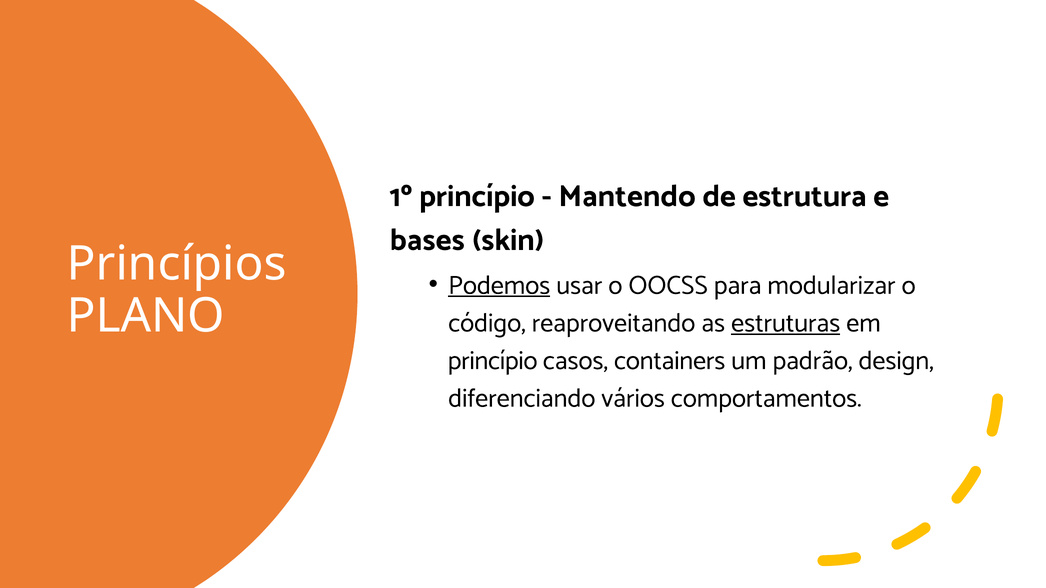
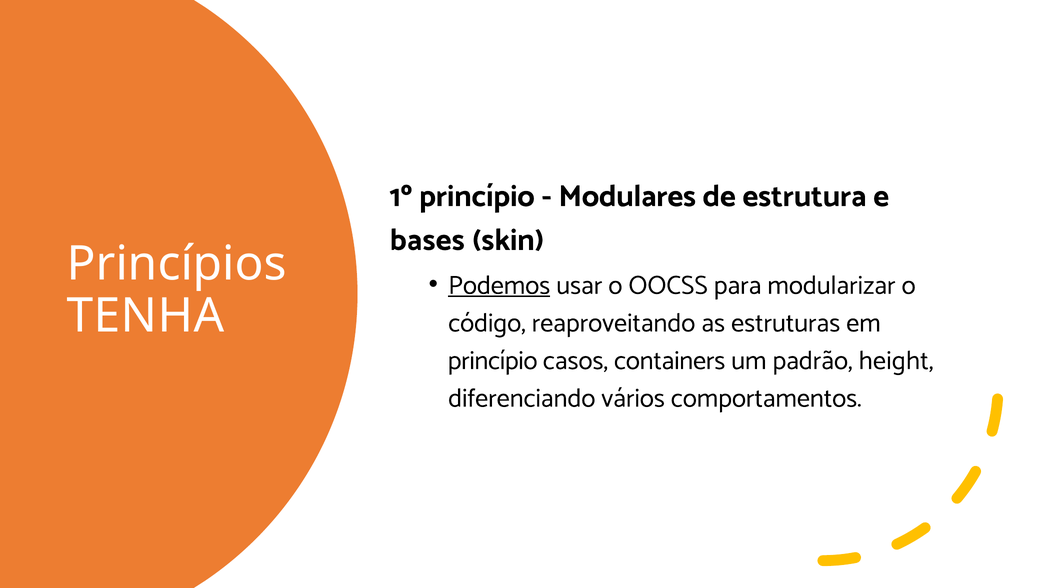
Mantendo: Mantendo -> Modulares (627, 196)
PLANO: PLANO -> TENHA (145, 316)
estruturas underline: present -> none (786, 323)
design: design -> height (896, 361)
